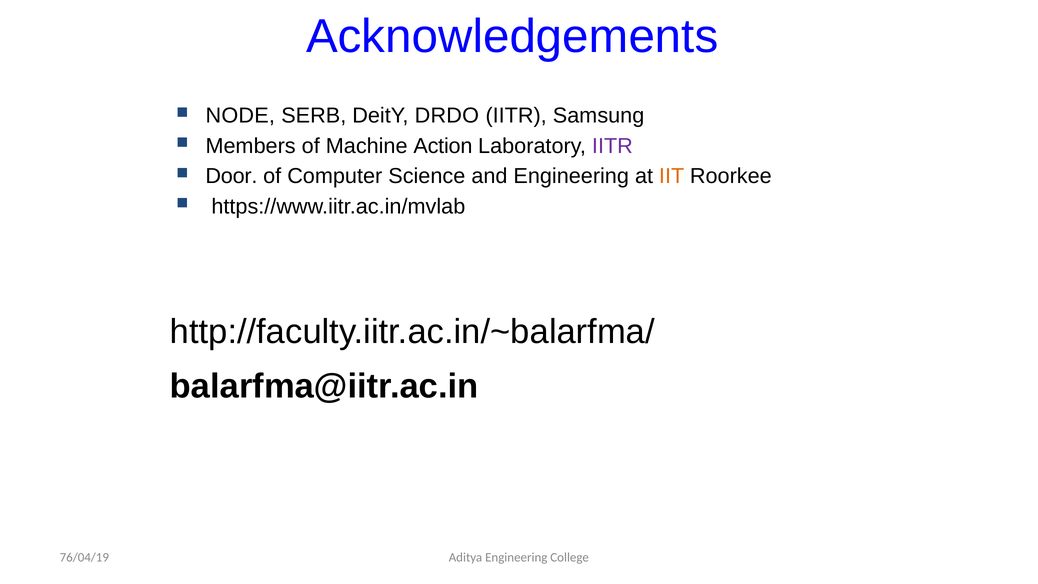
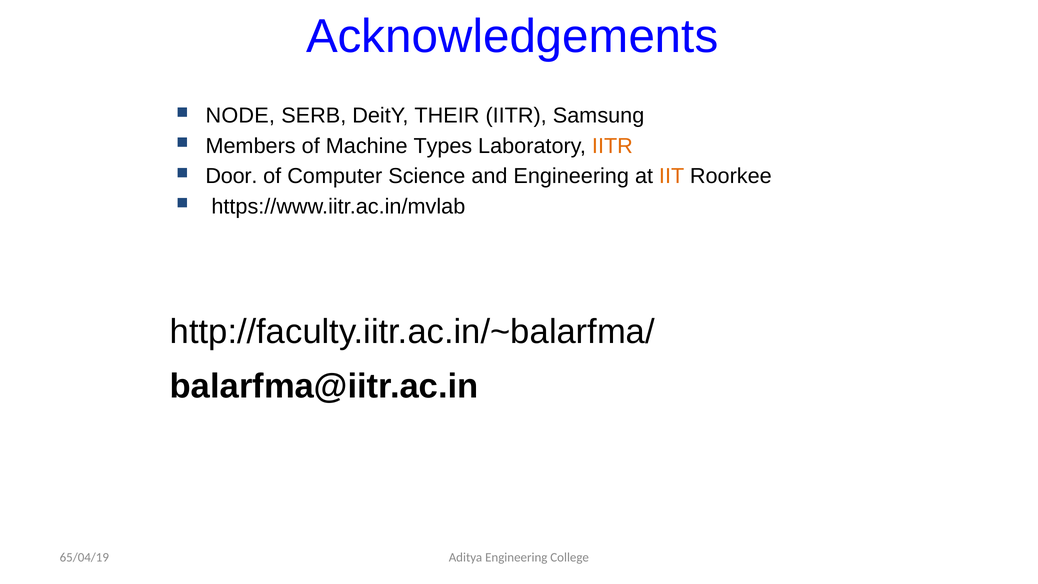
DRDO: DRDO -> THEIR (447, 116)
Action: Action -> Types (443, 146)
IITR colour: purple -> orange (612, 146)
76/04/19: 76/04/19 -> 65/04/19 (84, 558)
